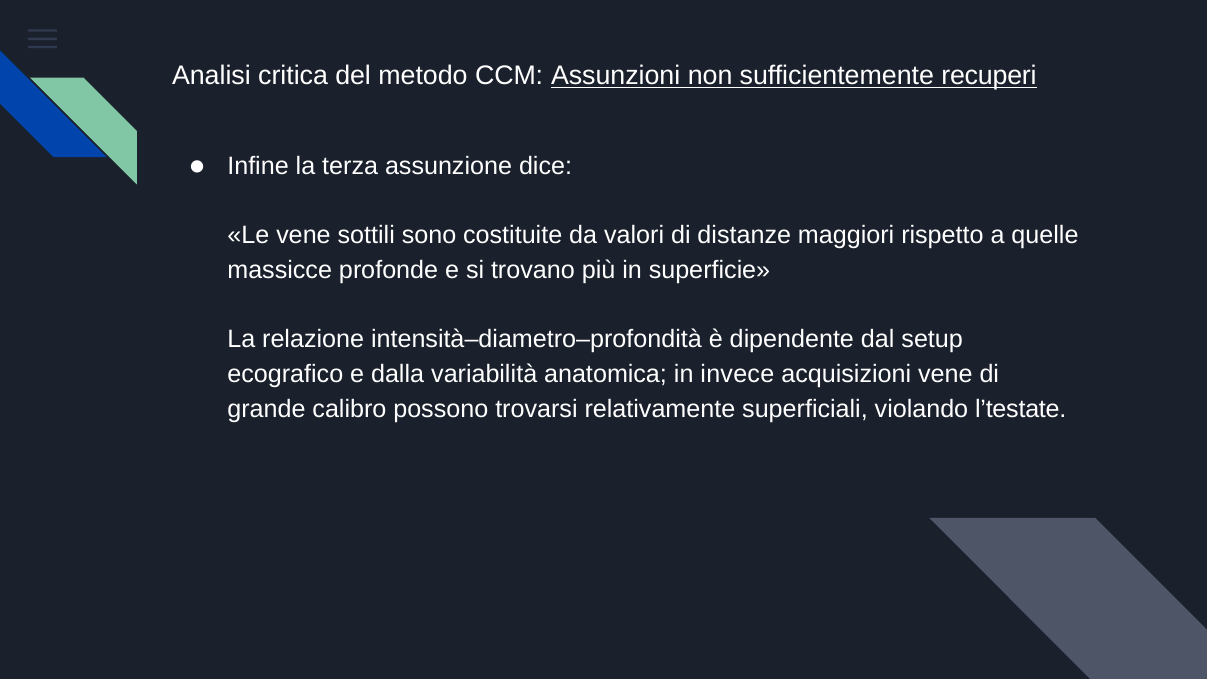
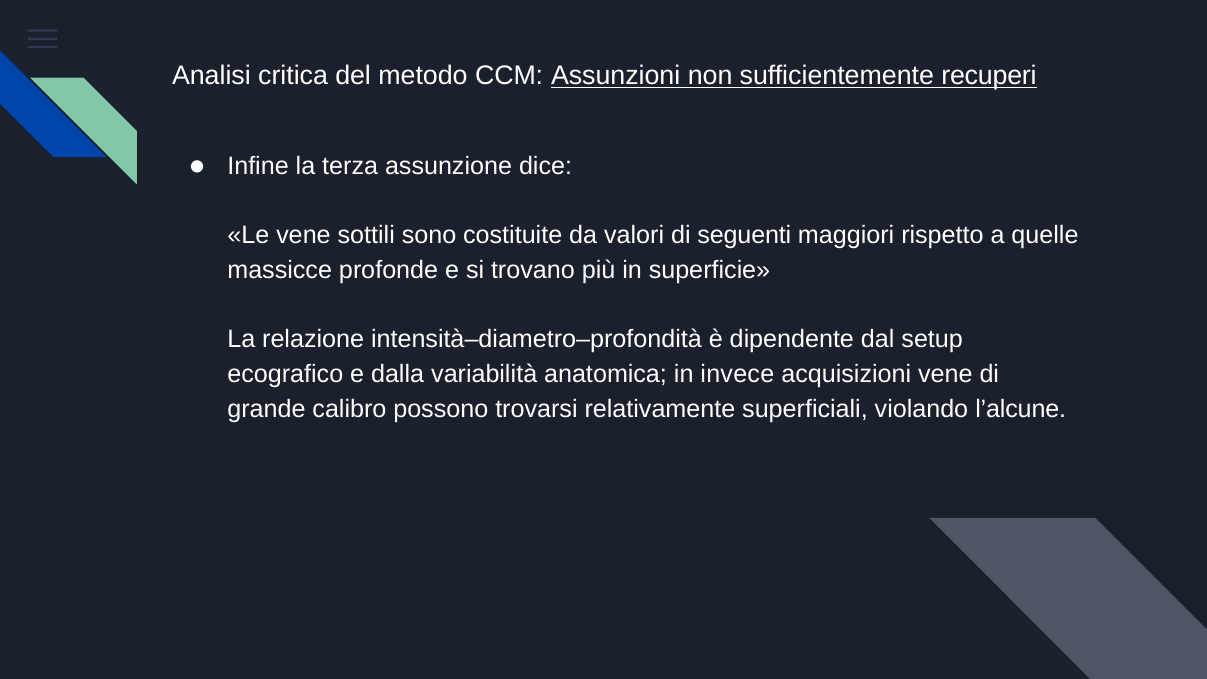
distanze: distanze -> seguenti (744, 236)
l’testate: l’testate -> l’alcune (1021, 409)
